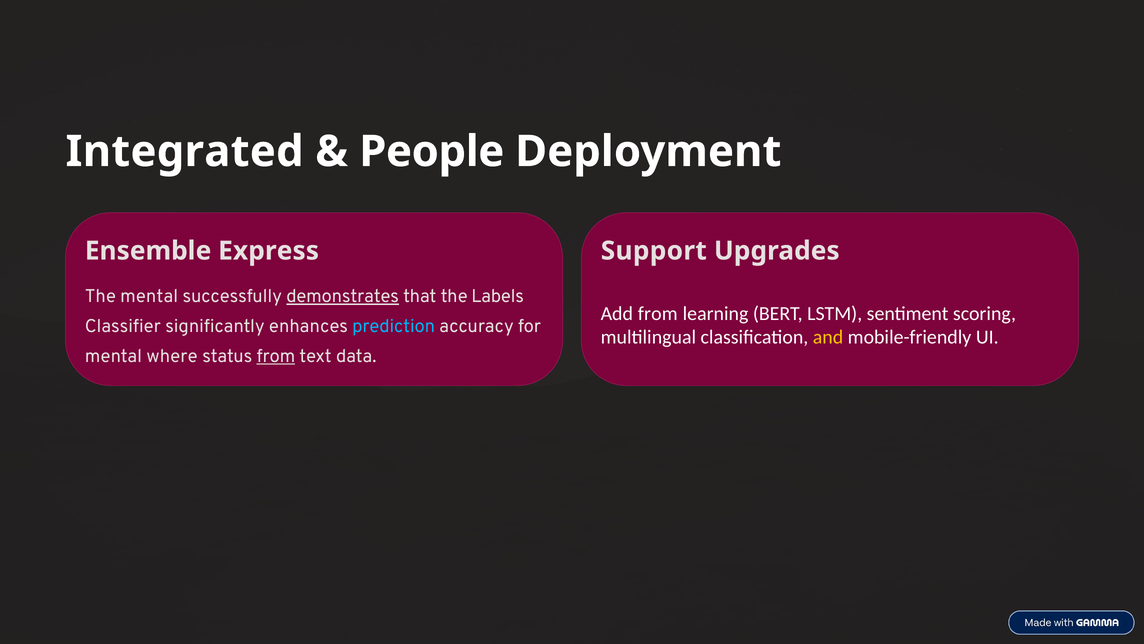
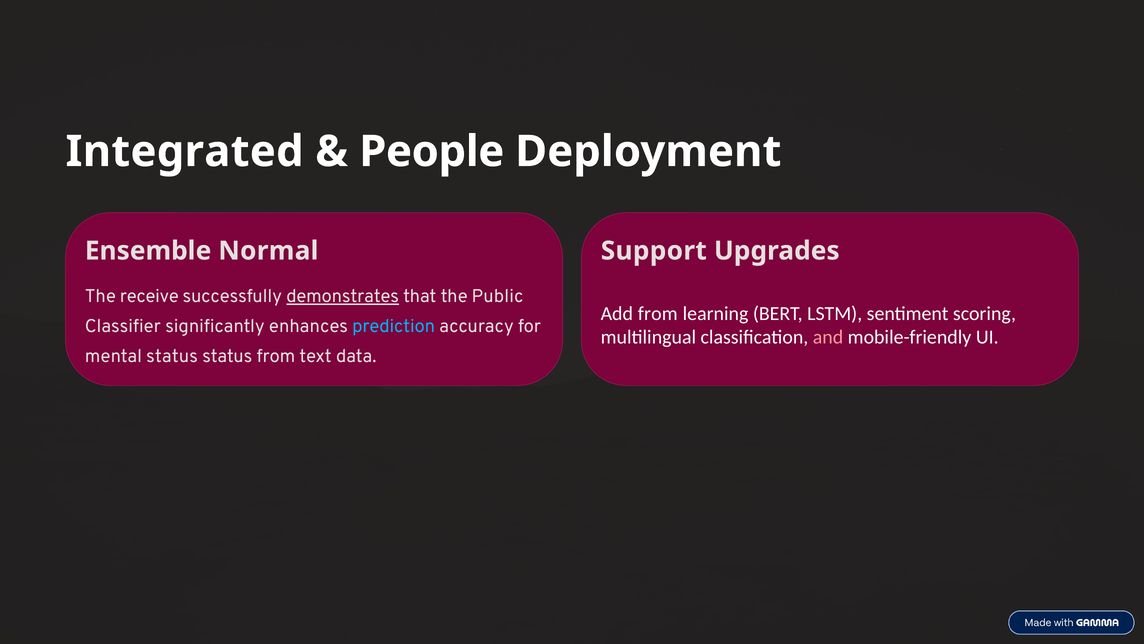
Express: Express -> Normal (268, 251)
The mental: mental -> receive (149, 296)
Labels: Labels -> Public (497, 296)
and colour: yellow -> pink (828, 337)
mental where: where -> status (172, 356)
from underline: present -> none (276, 356)
